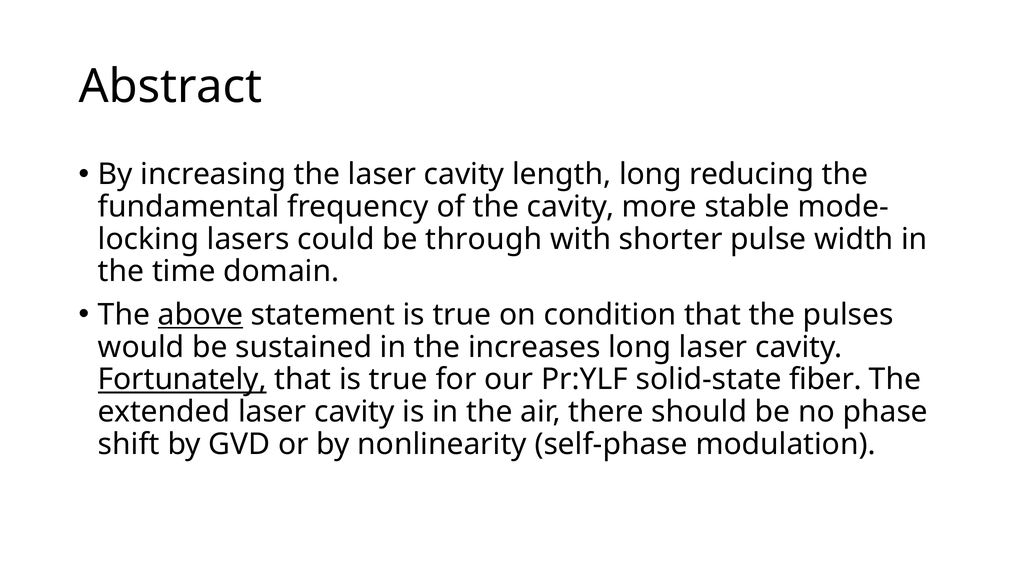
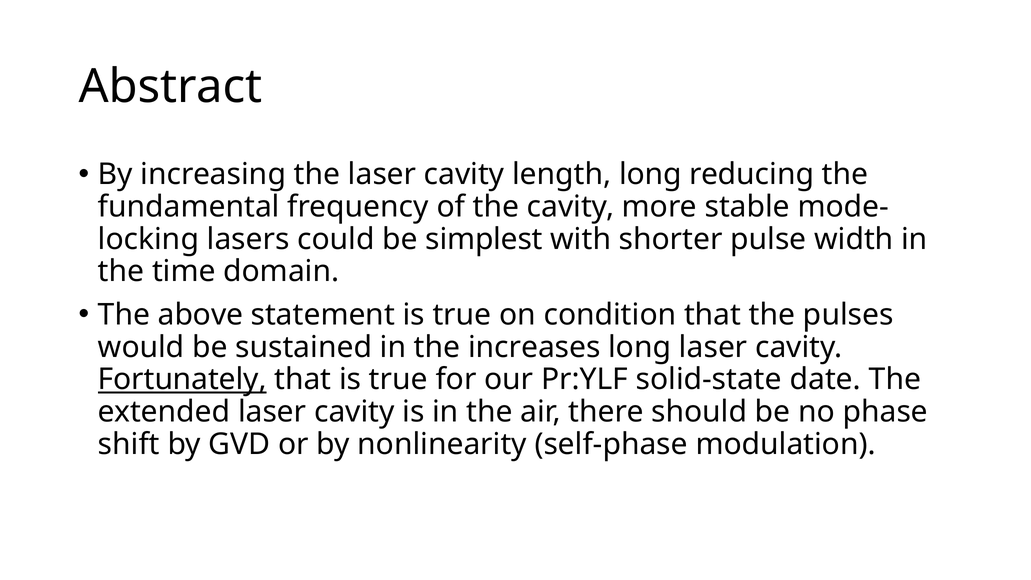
through: through -> simplest (484, 239)
above underline: present -> none (200, 315)
fiber: fiber -> date (825, 380)
